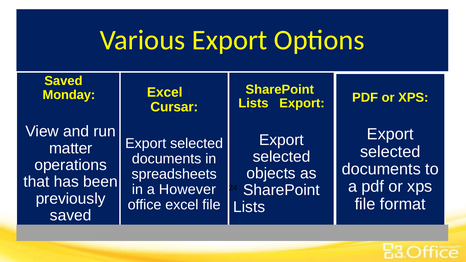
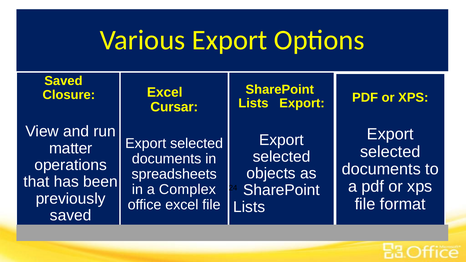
Monday: Monday -> Closure (69, 95)
However: However -> Complex (187, 190)
